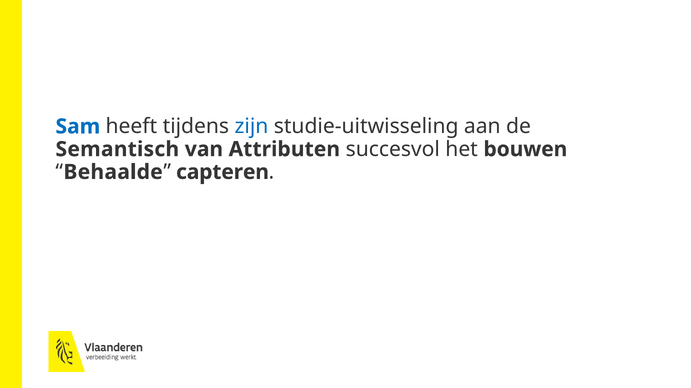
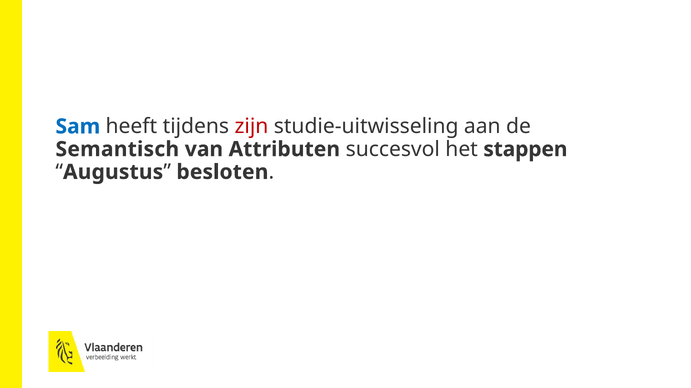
zijn colour: blue -> red (251, 127)
bouwen: bouwen -> stappen (525, 150)
Behaalde: Behaalde -> Augustus (113, 172)
capteren: capteren -> besloten (222, 172)
